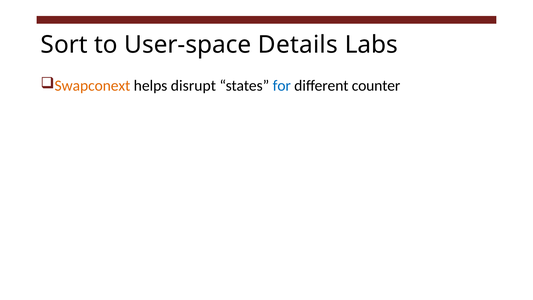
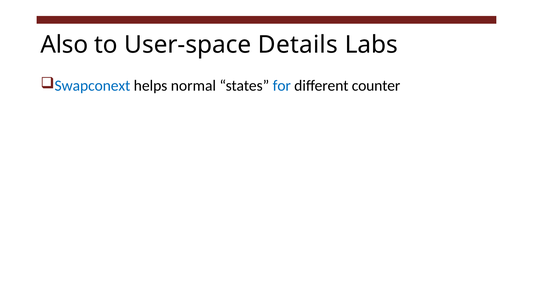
Sort: Sort -> Also (64, 45)
Swapconext colour: orange -> blue (92, 86)
disrupt: disrupt -> normal (193, 86)
